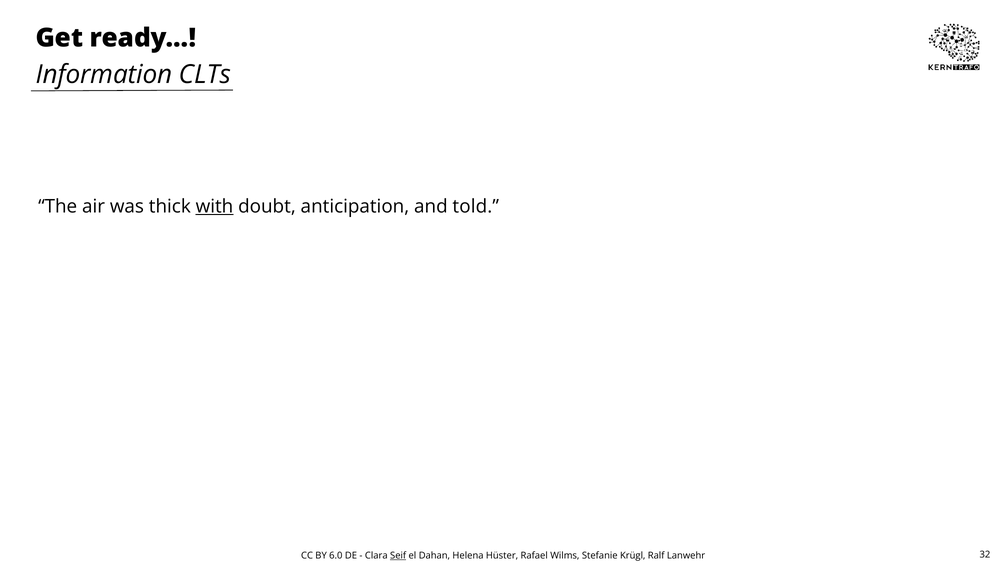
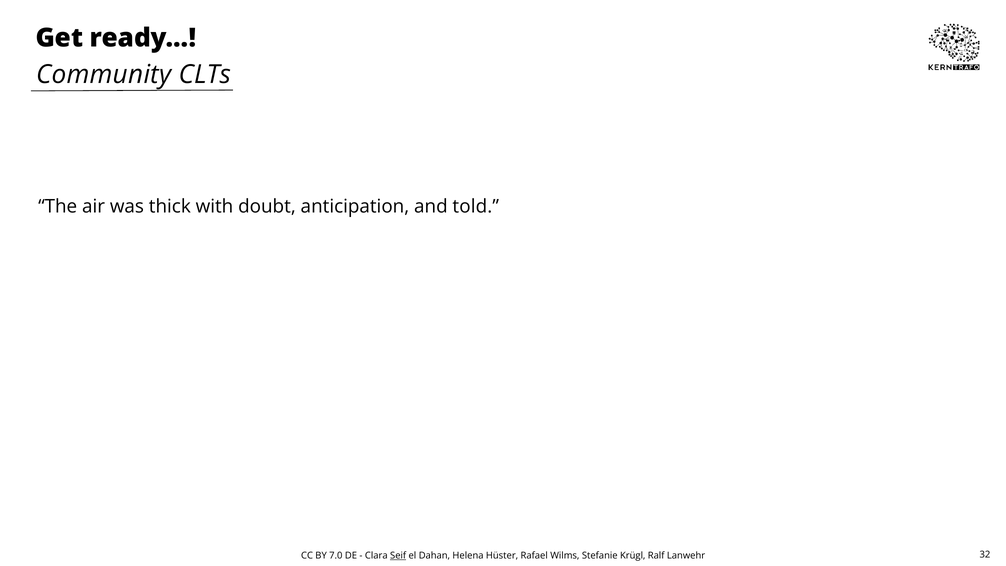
Information: Information -> Community (104, 74)
with underline: present -> none (214, 206)
6.0: 6.0 -> 7.0 (336, 555)
